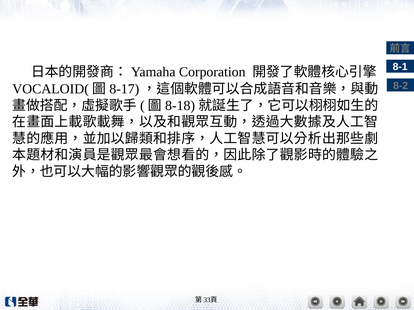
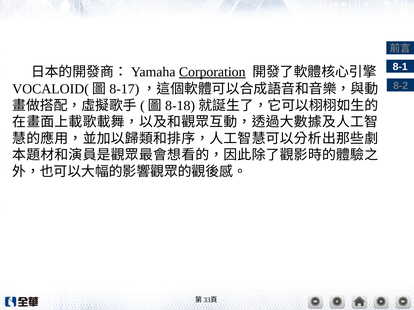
Corporation underline: none -> present (212, 72)
